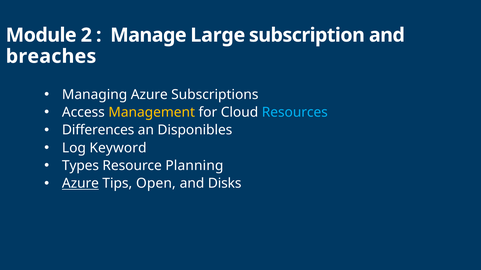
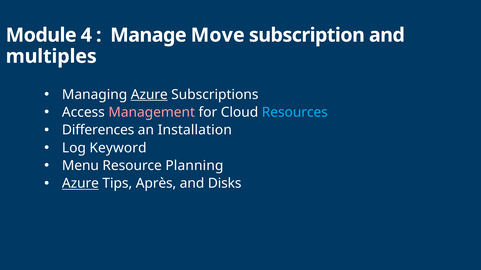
2: 2 -> 4 (86, 35)
Large: Large -> Move (218, 35)
breaches: breaches -> multiples (51, 56)
Azure underline: none -> present (149, 95)
Management colour: yellow -> pink (152, 113)
Disponibles: Disponibles -> Installation (195, 130)
Types: Types -> Menu (80, 166)
Open: Open -> Après (156, 184)
